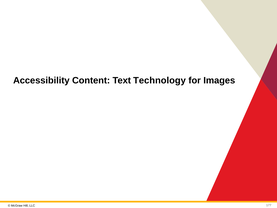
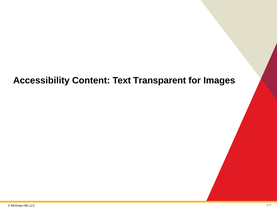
Technology: Technology -> Transparent (160, 80)
